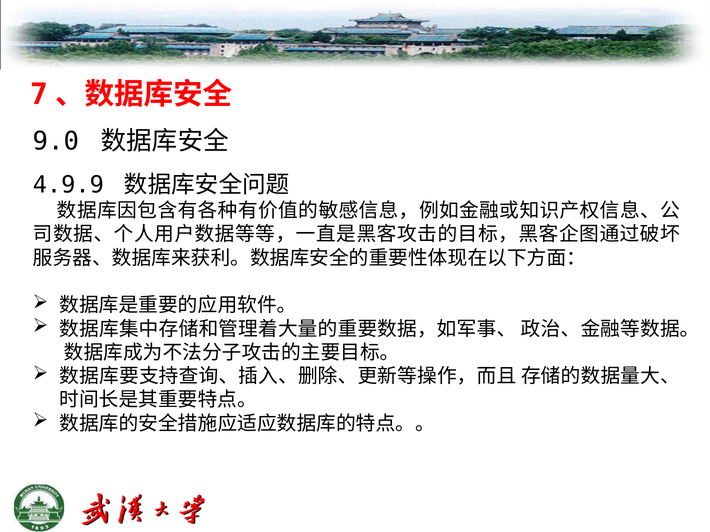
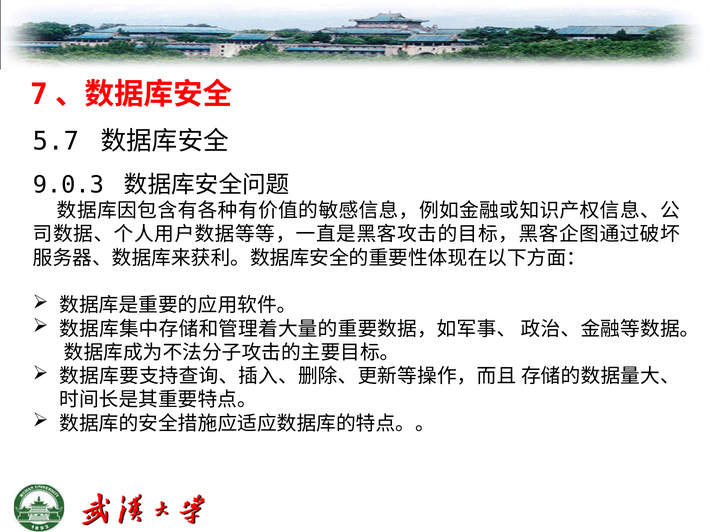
9.0: 9.0 -> 5.7 (56, 142)
4.9.9: 4.9.9 -> 9.0.3 (68, 185)
